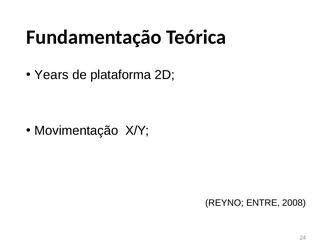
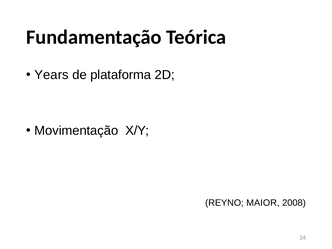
ENTRE: ENTRE -> MAIOR (263, 203)
